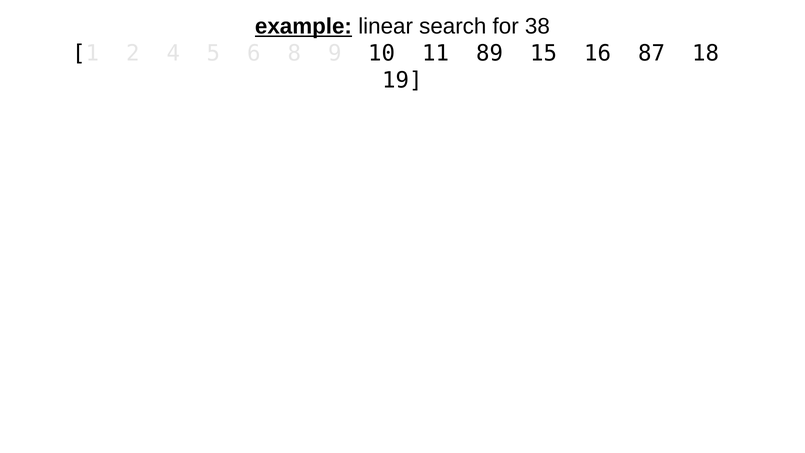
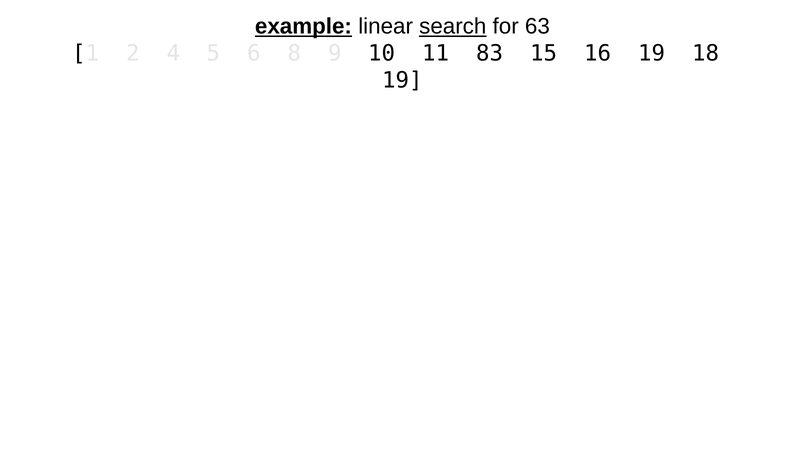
search underline: none -> present (453, 26)
38: 38 -> 63 (537, 26)
89: 89 -> 83 (490, 53)
16 87: 87 -> 19 (652, 53)
